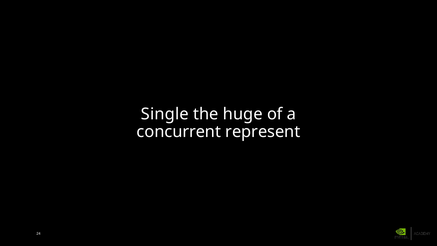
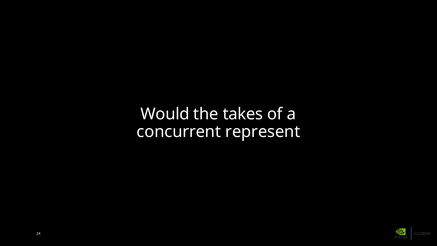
Single: Single -> Would (165, 114)
huge: huge -> takes (243, 114)
